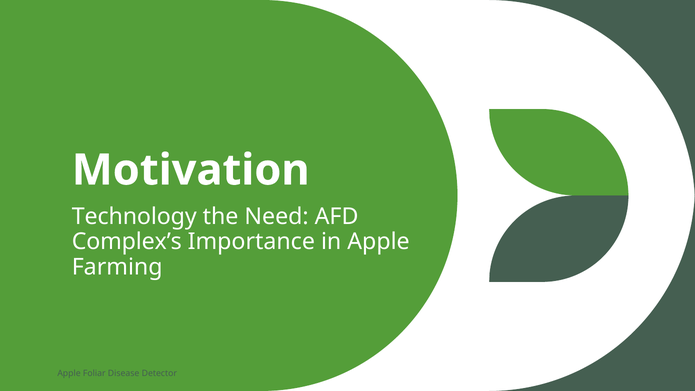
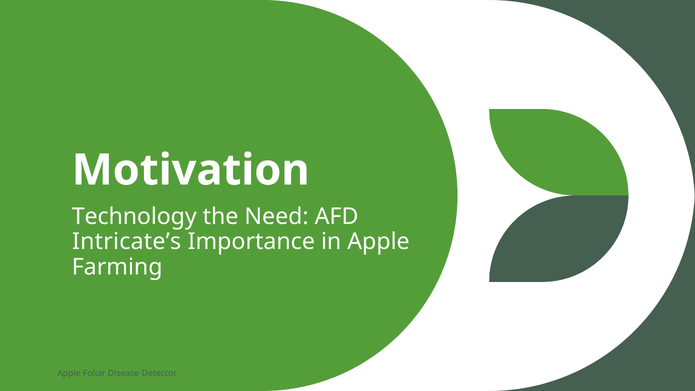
Complex’s: Complex’s -> Intricate’s (127, 242)
